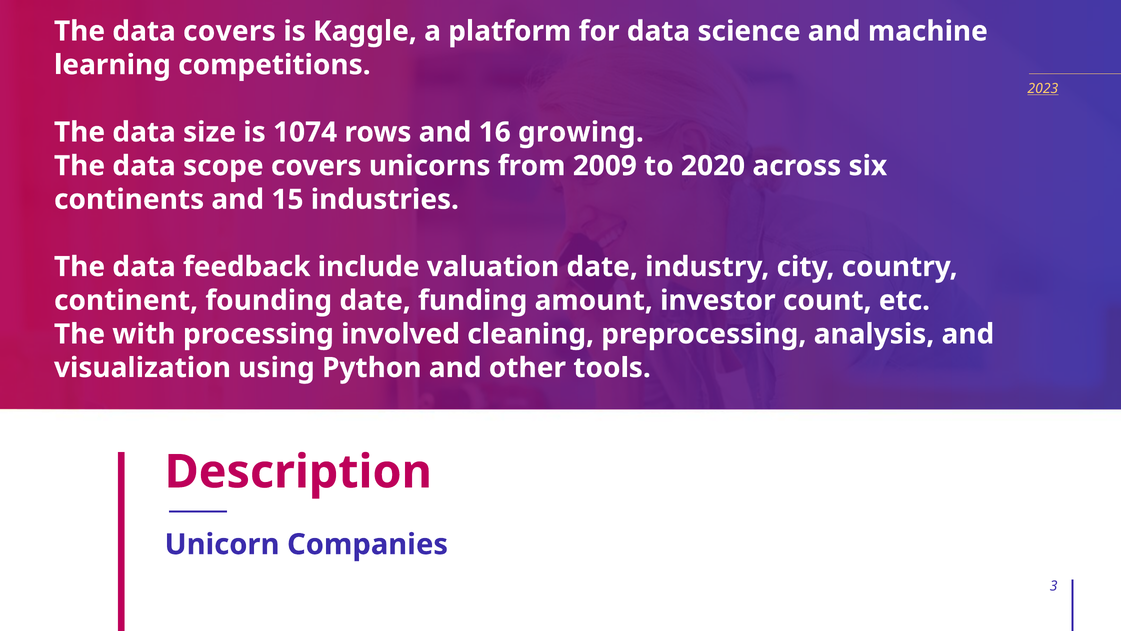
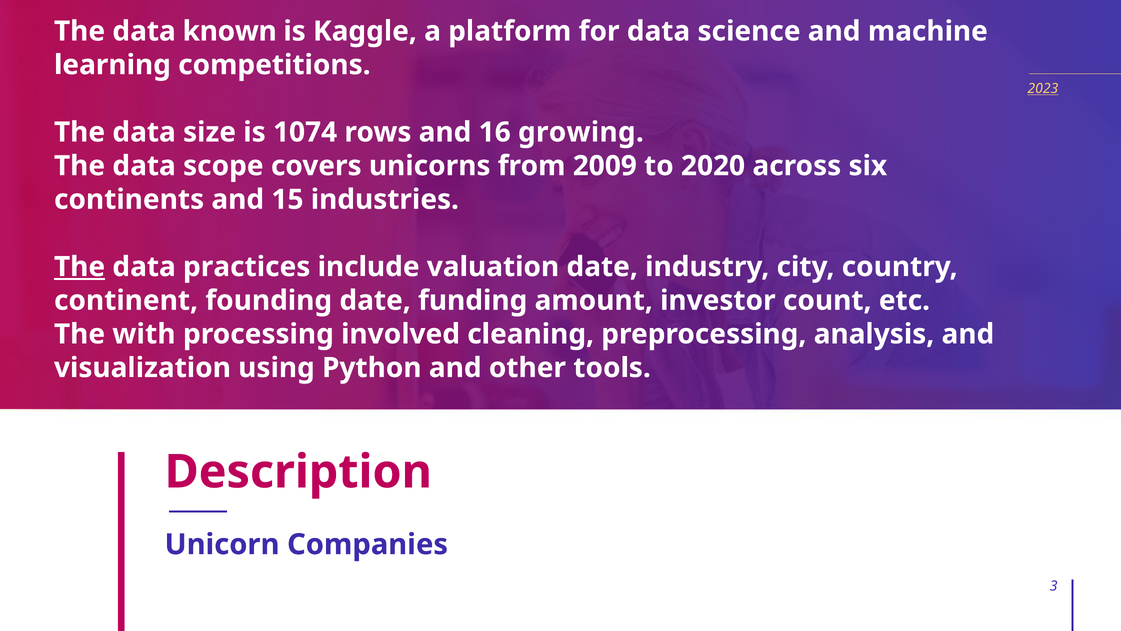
data covers: covers -> known (230, 31)
The underline: none -> present (80, 267)
feedback: feedback -> practices (247, 267)
